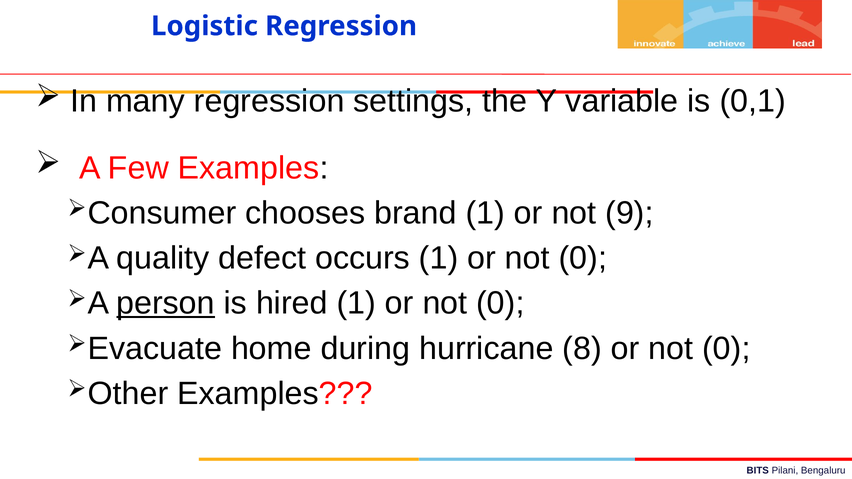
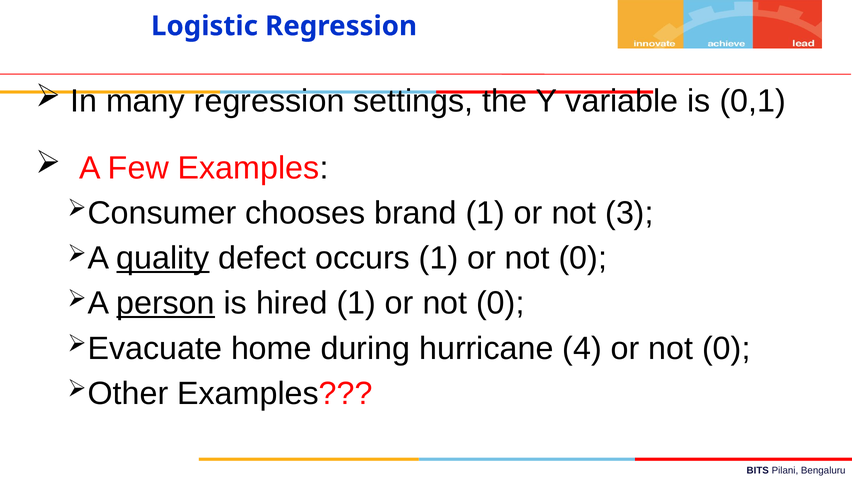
9: 9 -> 3 (629, 213)
quality underline: none -> present (163, 258)
8: 8 -> 4 (582, 349)
